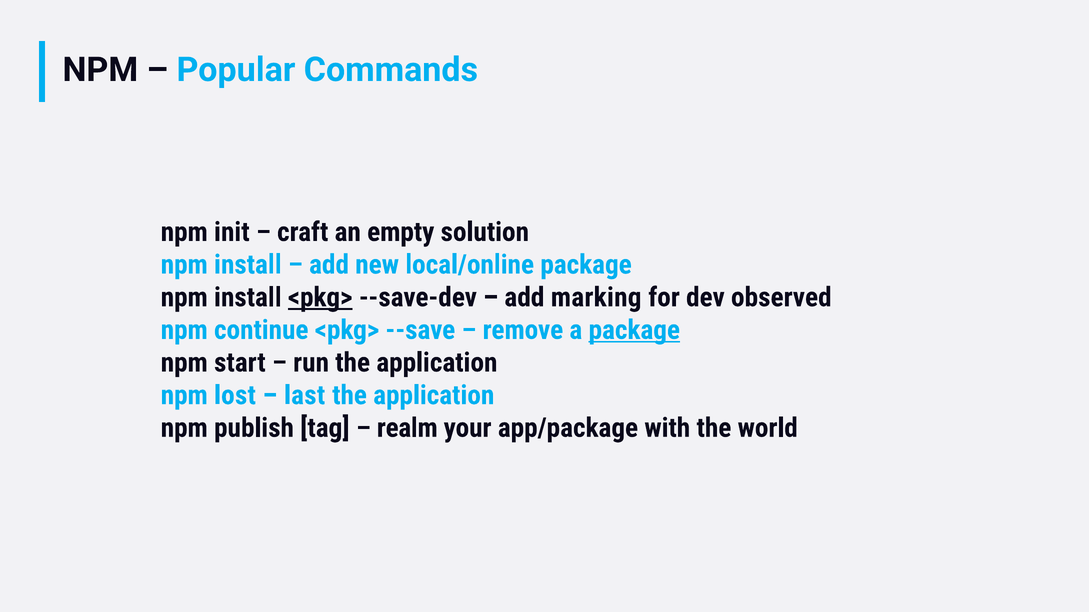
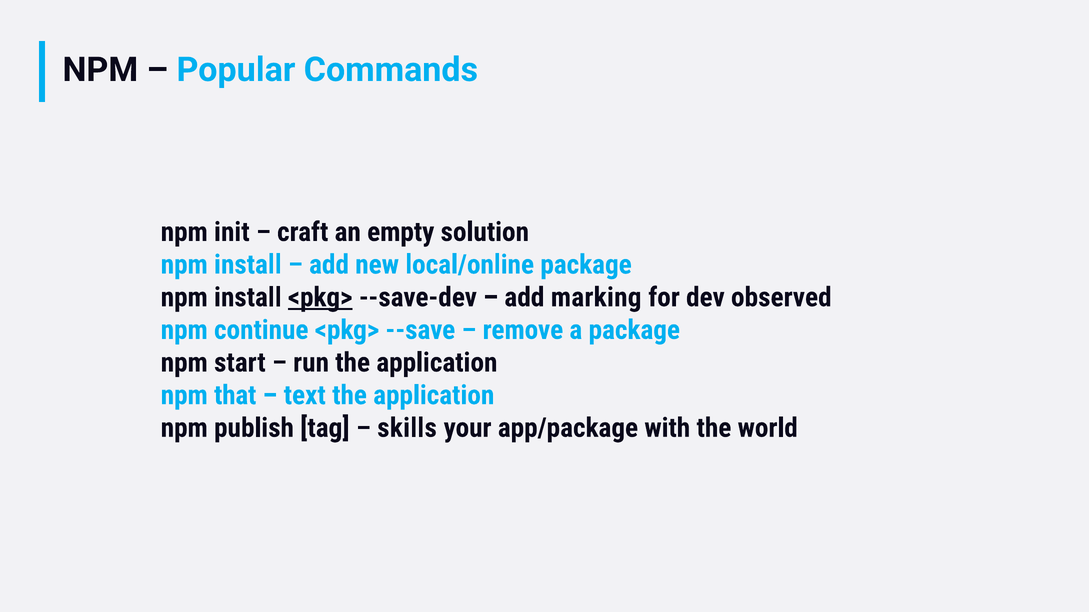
package underline: present -> none (634, 330)
lost: lost -> that (235, 396)
last: last -> text (305, 396)
realm: realm -> skills (407, 428)
